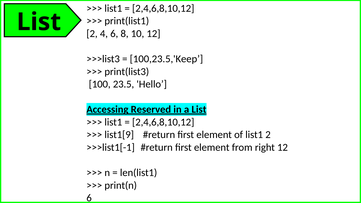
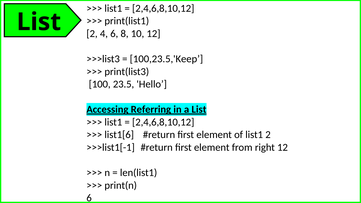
Reserved: Reserved -> Referring (151, 110)
list1[9: list1[9 -> list1[6 (119, 135)
